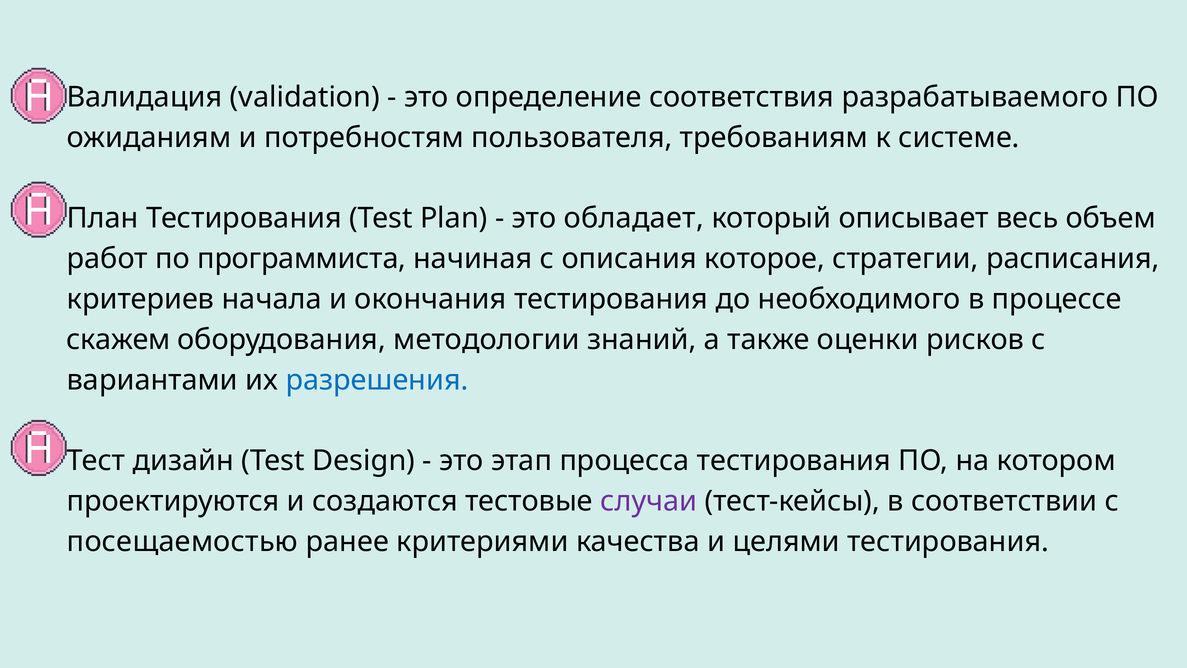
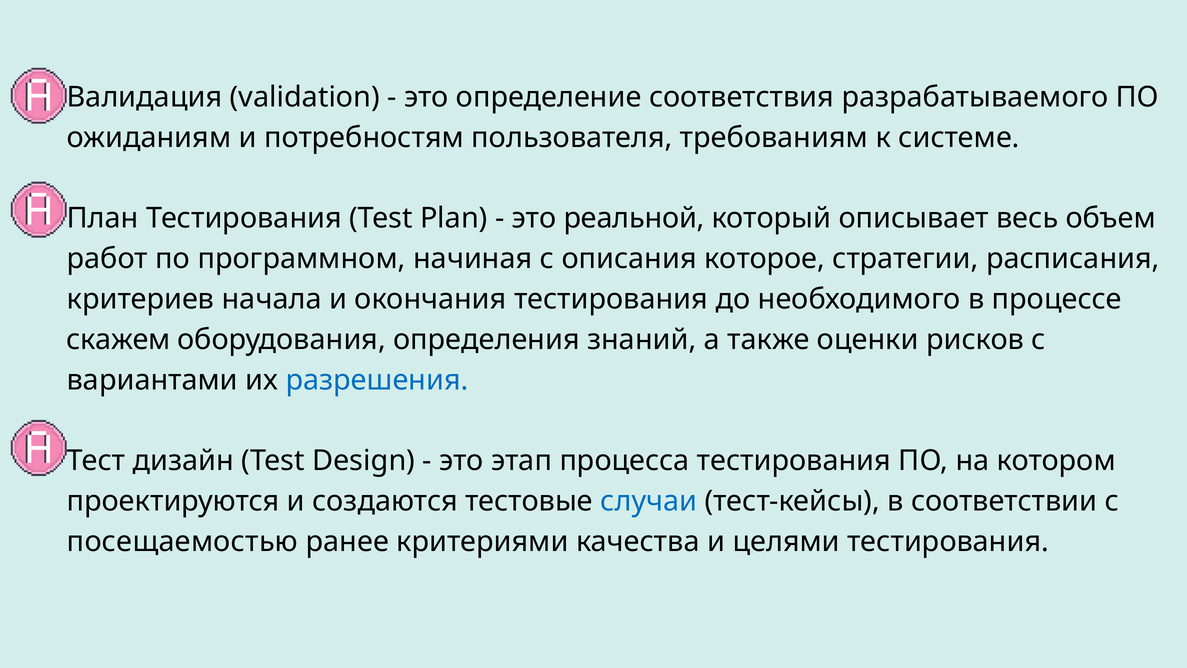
обладает: обладает -> реальной (634, 218)
программиста: программиста -> программном (302, 259)
методологии: методологии -> определения (487, 340)
случаи colour: purple -> blue (649, 501)
